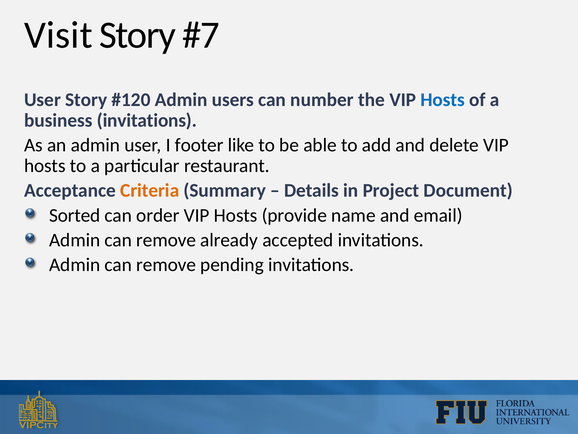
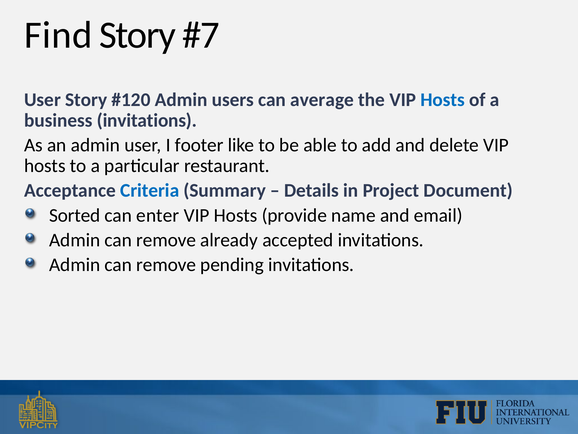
Visit: Visit -> Find (58, 35)
number: number -> average (322, 100)
Criteria colour: orange -> blue (150, 190)
order: order -> enter (158, 215)
